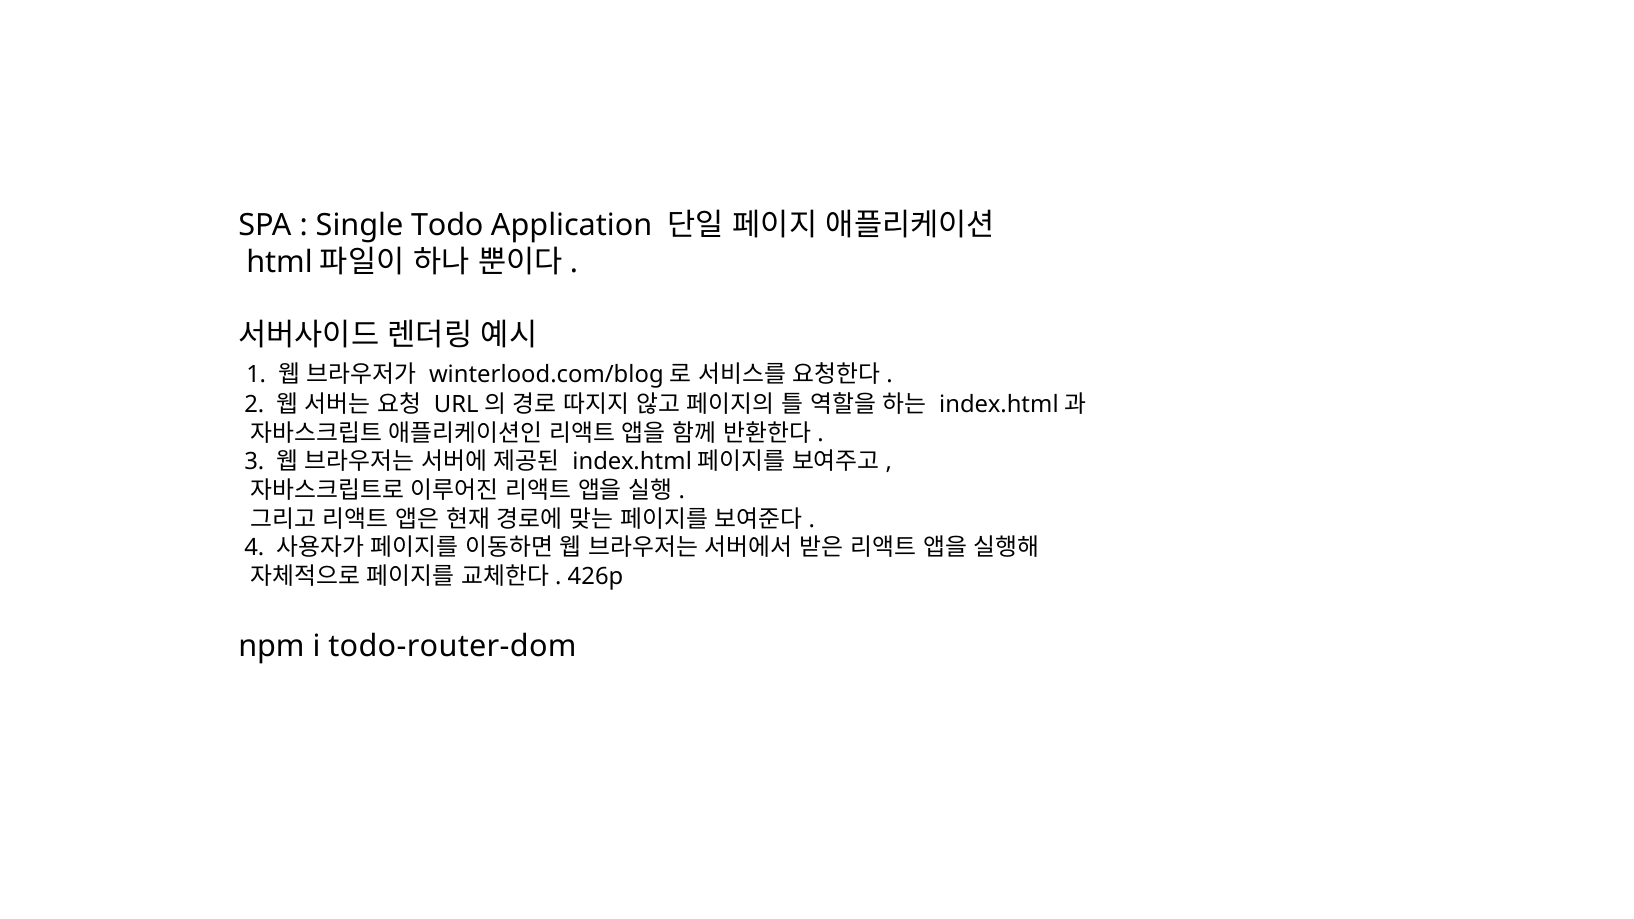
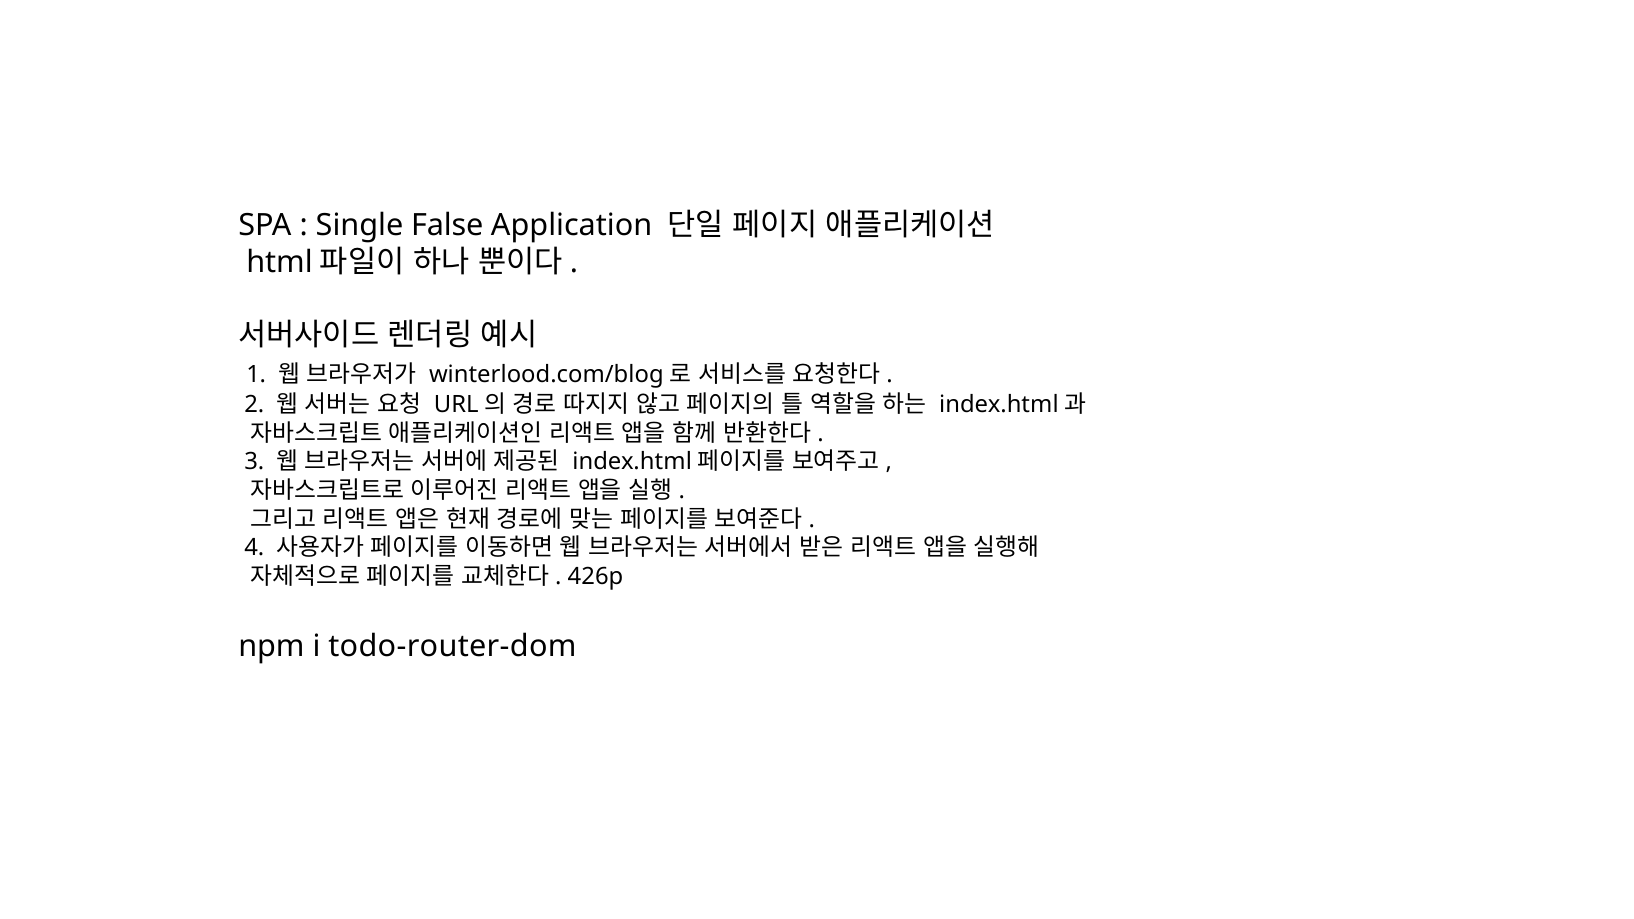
Todo: Todo -> False (447, 226)
